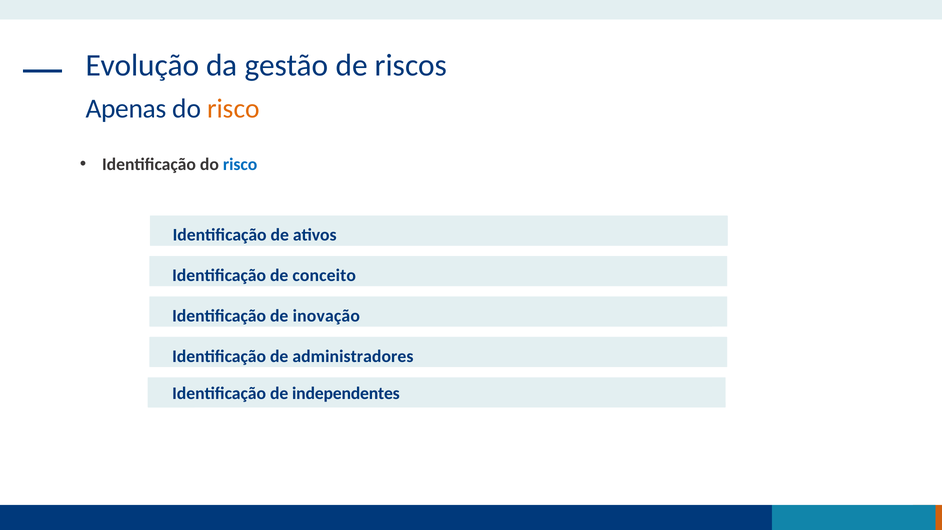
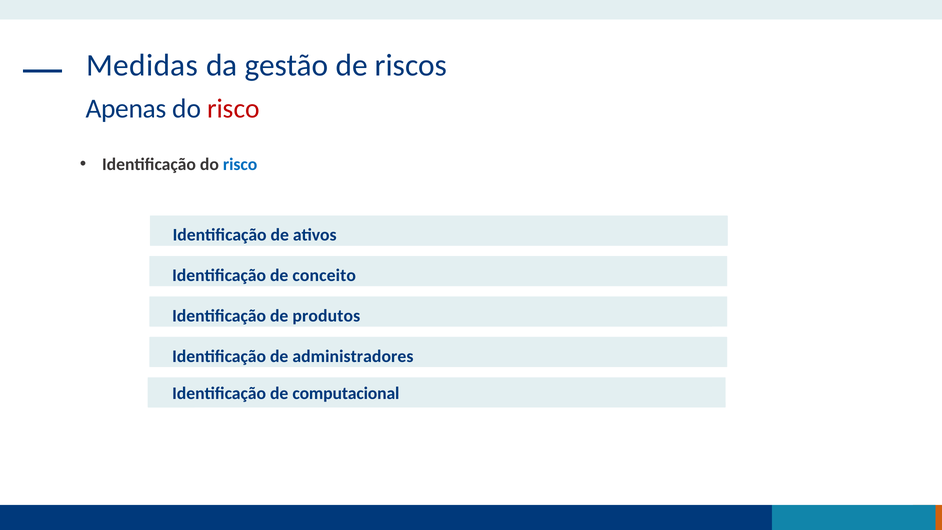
Evolução: Evolução -> Medidas (142, 65)
risco colour: orange -> red (233, 109)
inovação: inovação -> produtos (326, 316)
independentes: independentes -> computacional (346, 393)
